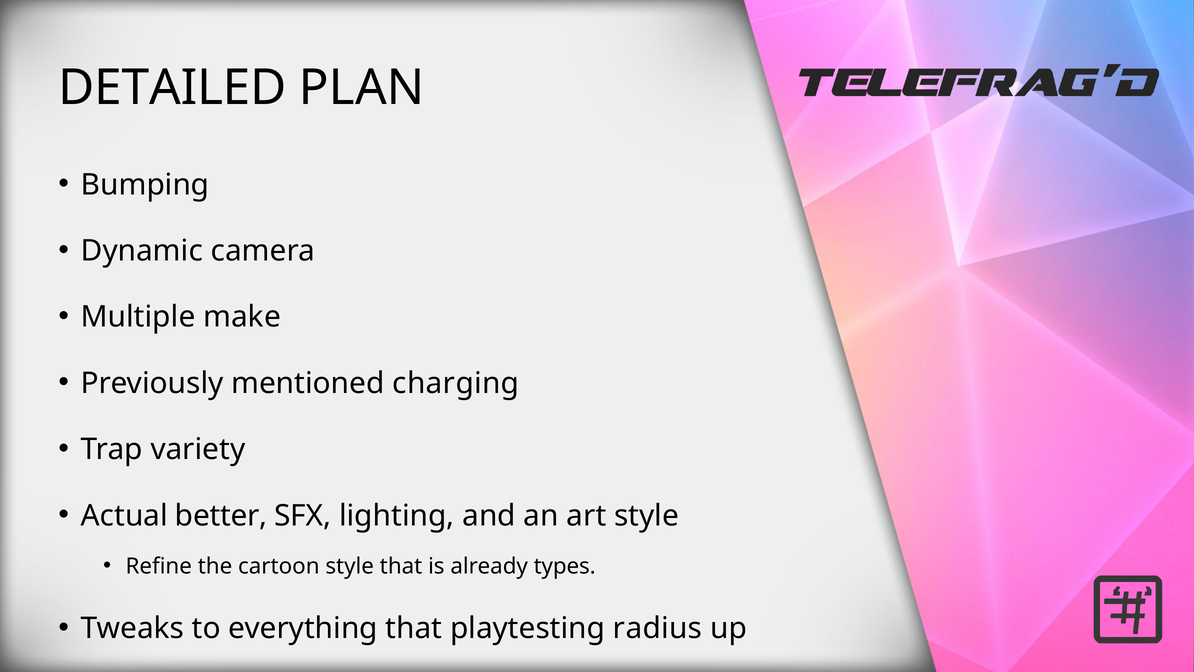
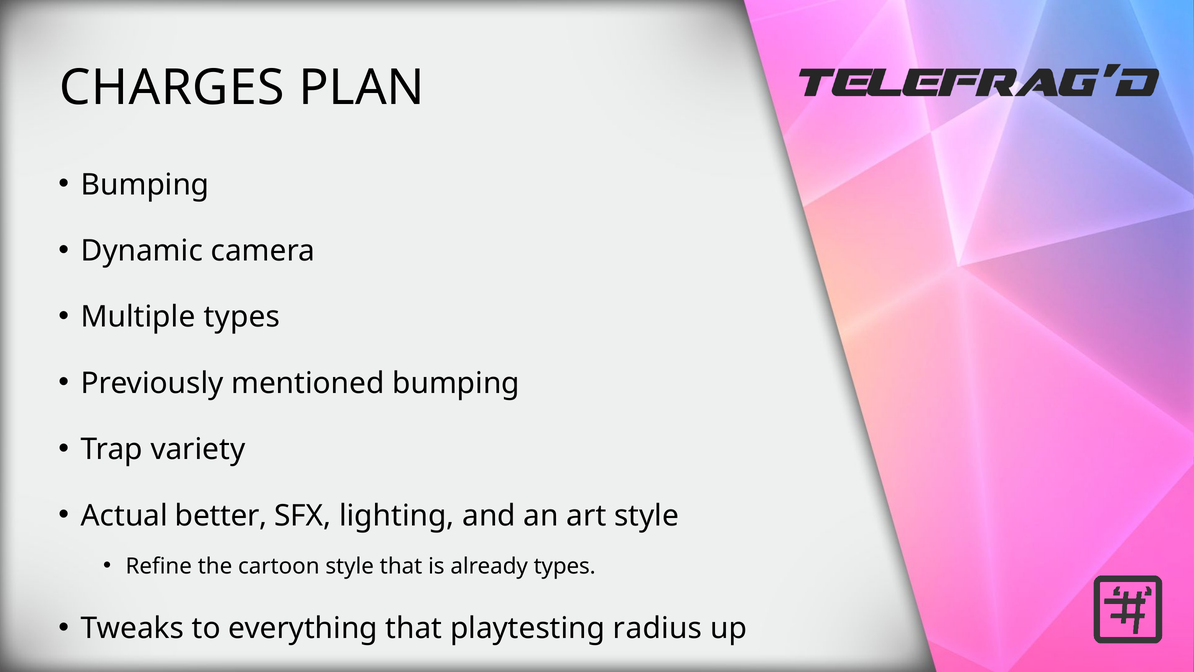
DETAILED: DETAILED -> CHARGES (172, 88)
Multiple make: make -> types (242, 317)
mentioned charging: charging -> bumping (456, 383)
